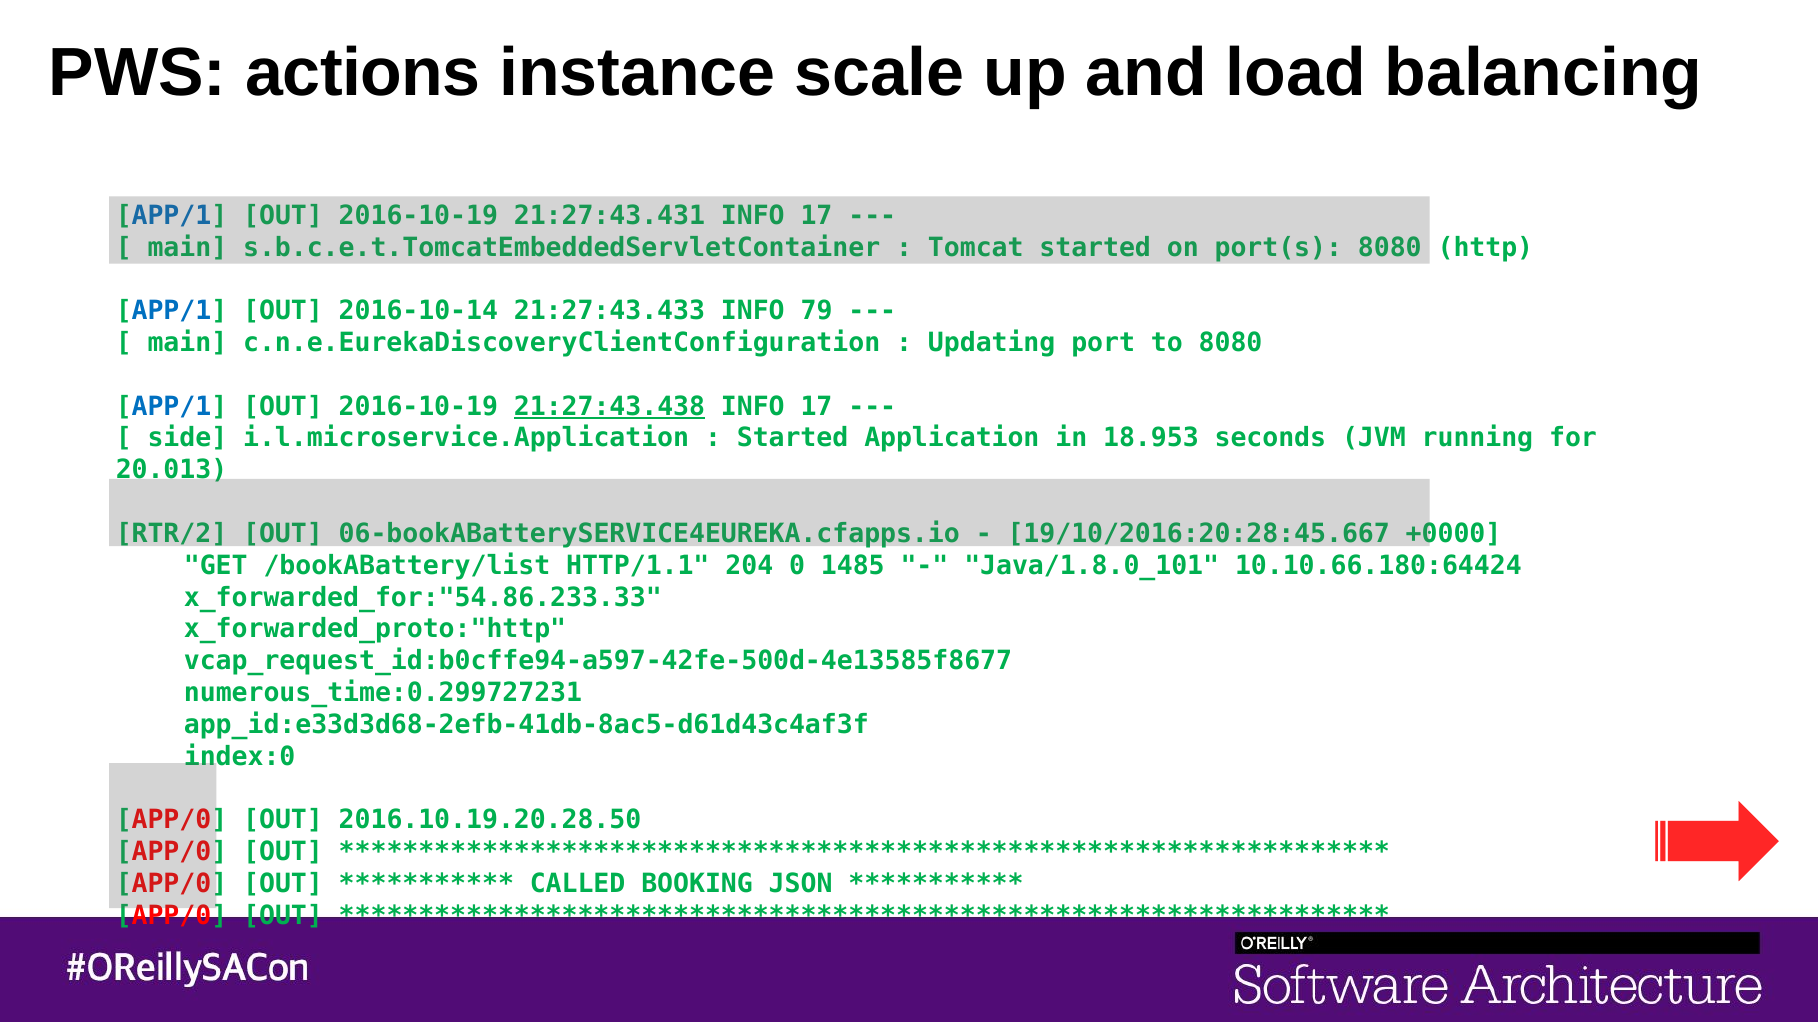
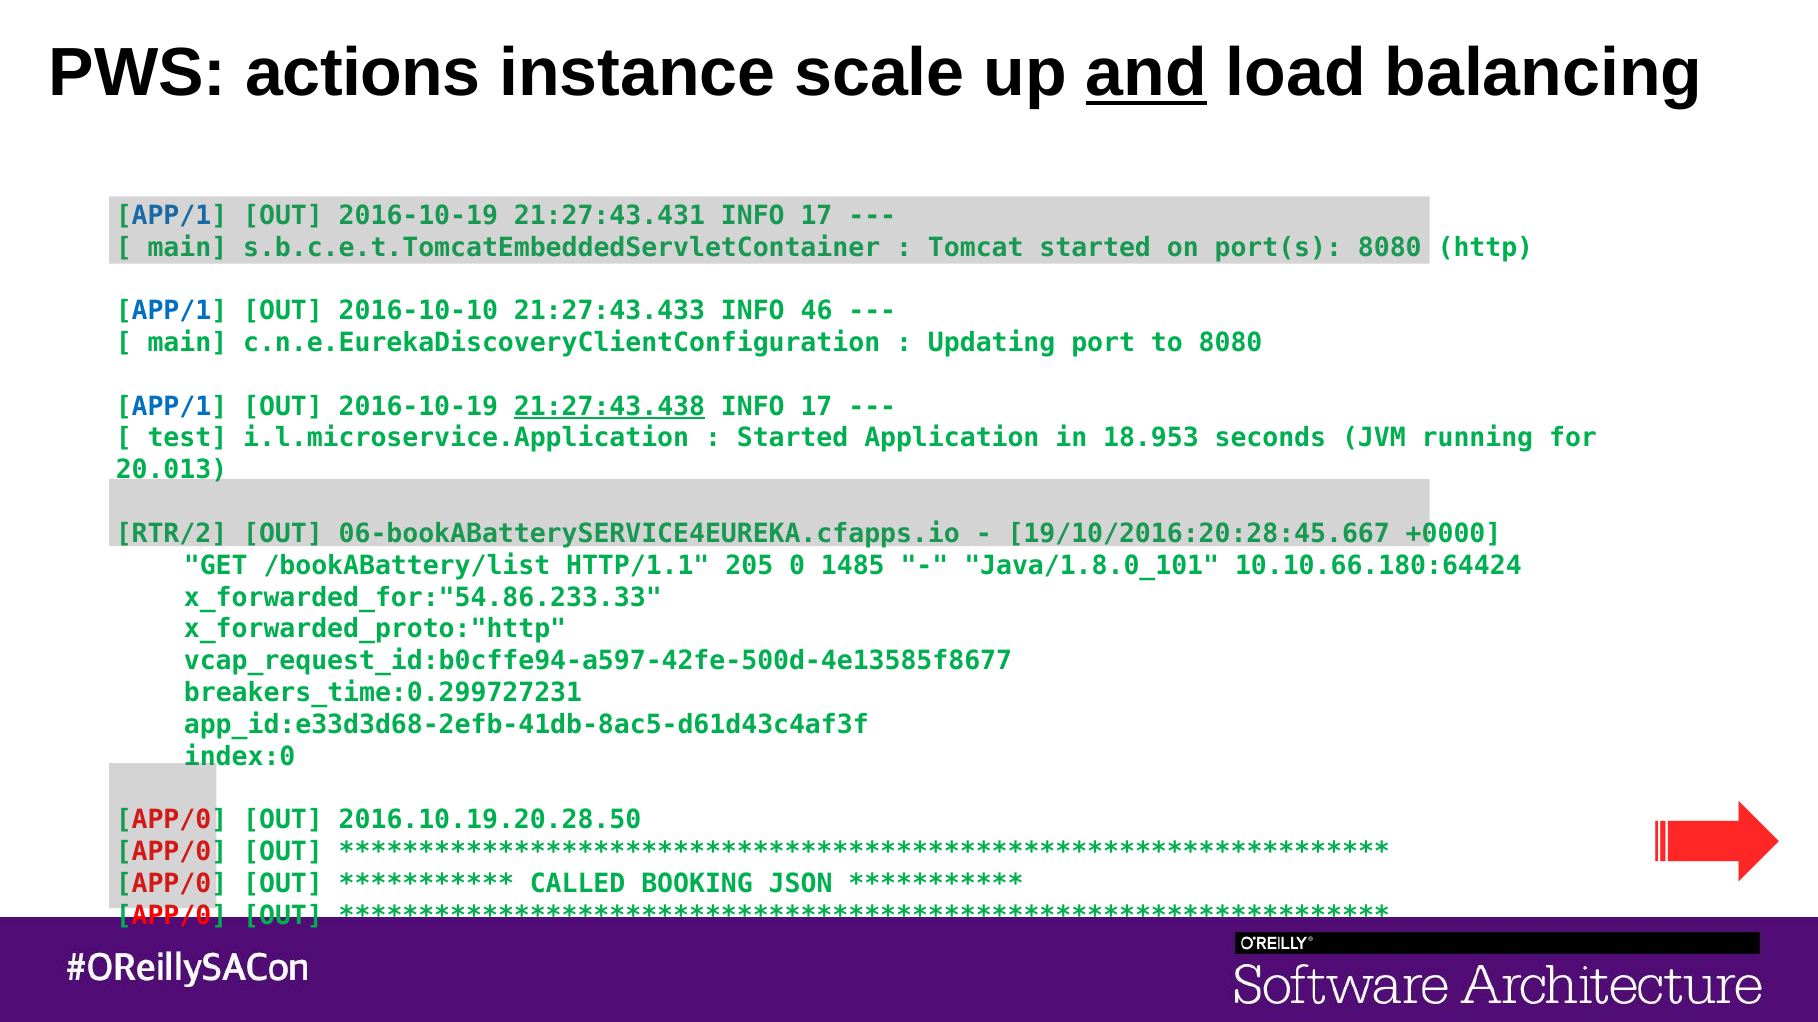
and underline: none -> present (1146, 73)
2016-10-14: 2016-10-14 -> 2016-10-10 (418, 311)
79: 79 -> 46 (817, 311)
side: side -> test (187, 438)
204: 204 -> 205 (749, 566)
numerous_time:0.299727231: numerous_time:0.299727231 -> breakers_time:0.299727231 (383, 693)
